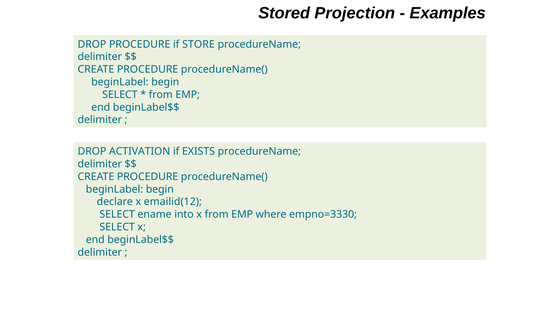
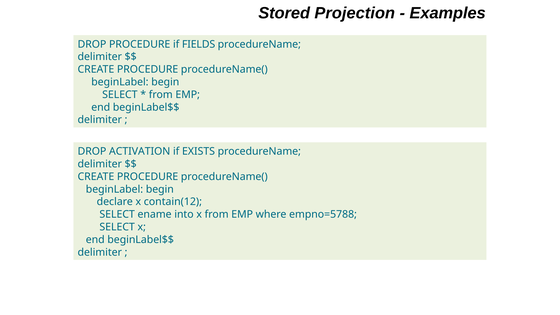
STORE: STORE -> FIELDS (199, 44)
emailid(12: emailid(12 -> contain(12 (173, 202)
empno=3330: empno=3330 -> empno=5788 (323, 214)
